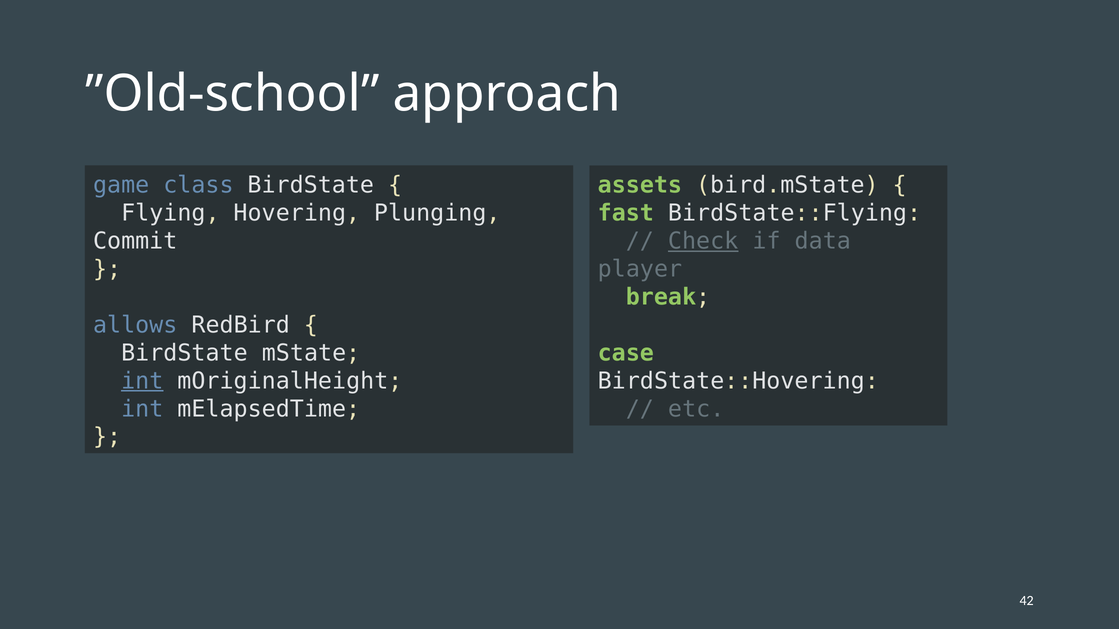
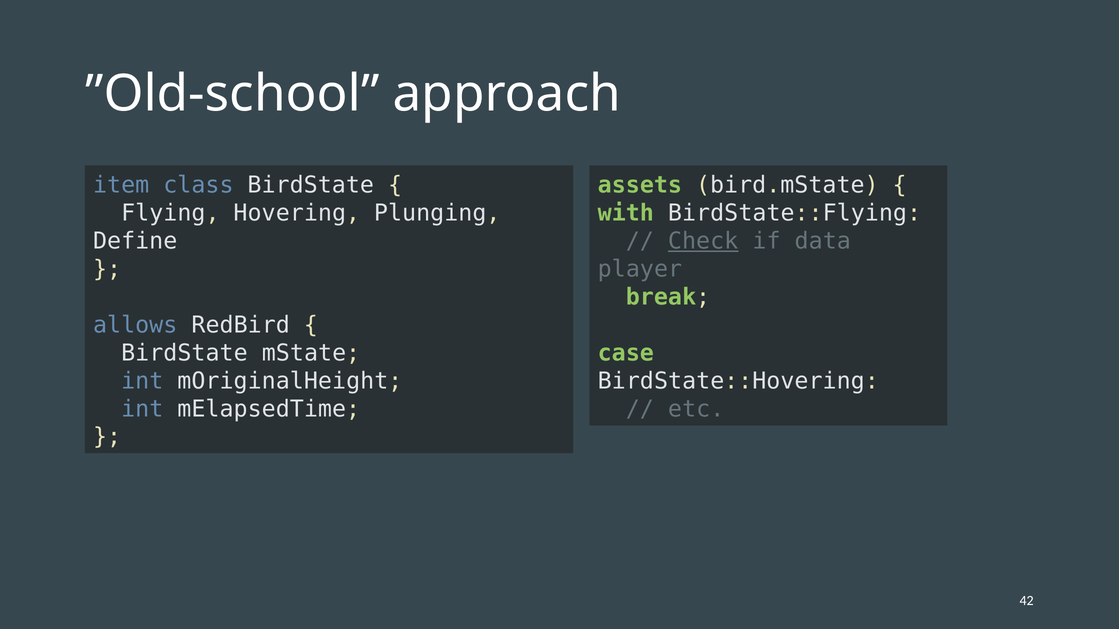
game: game -> item (121, 185)
fast: fast -> with (626, 213)
Commit: Commit -> Define (135, 241)
int underline: present -> none (142, 381)
